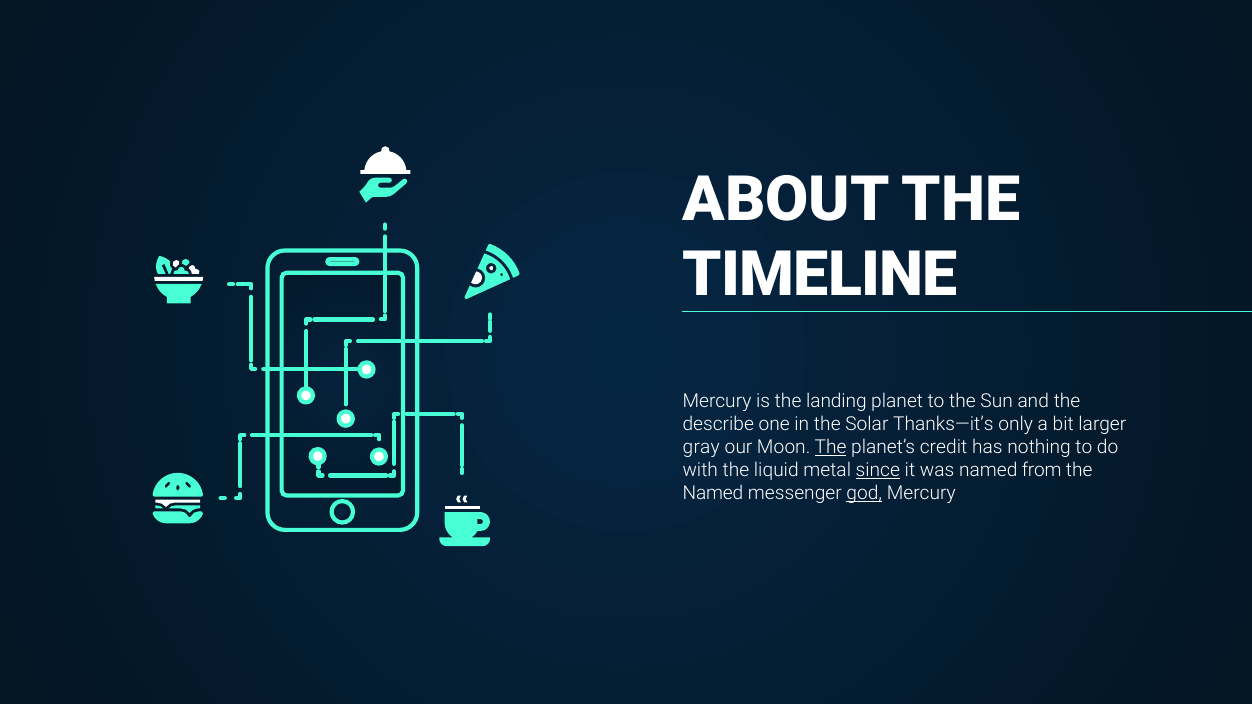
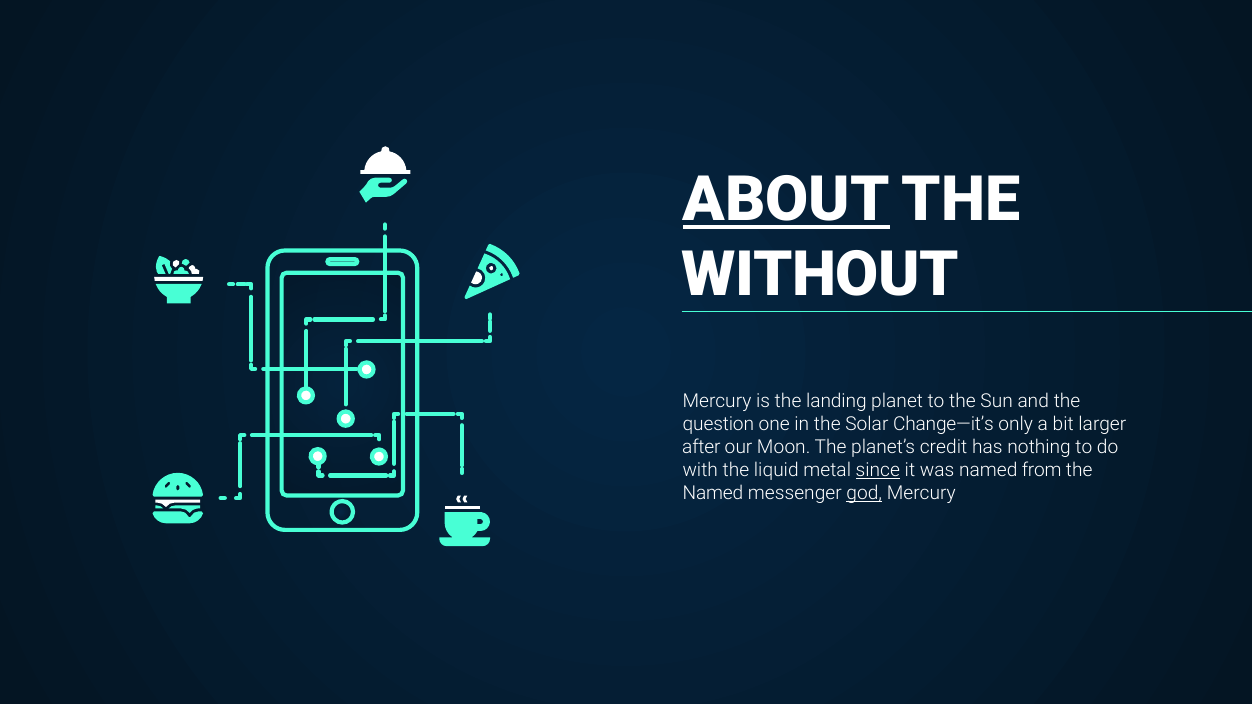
ABOUT underline: none -> present (786, 200)
TIMELINE: TIMELINE -> WITHOUT (820, 275)
describe: describe -> question (718, 424)
Thanks—it’s: Thanks—it’s -> Change—it’s (943, 424)
gray: gray -> after (701, 447)
The underline: present -> none (831, 447)
